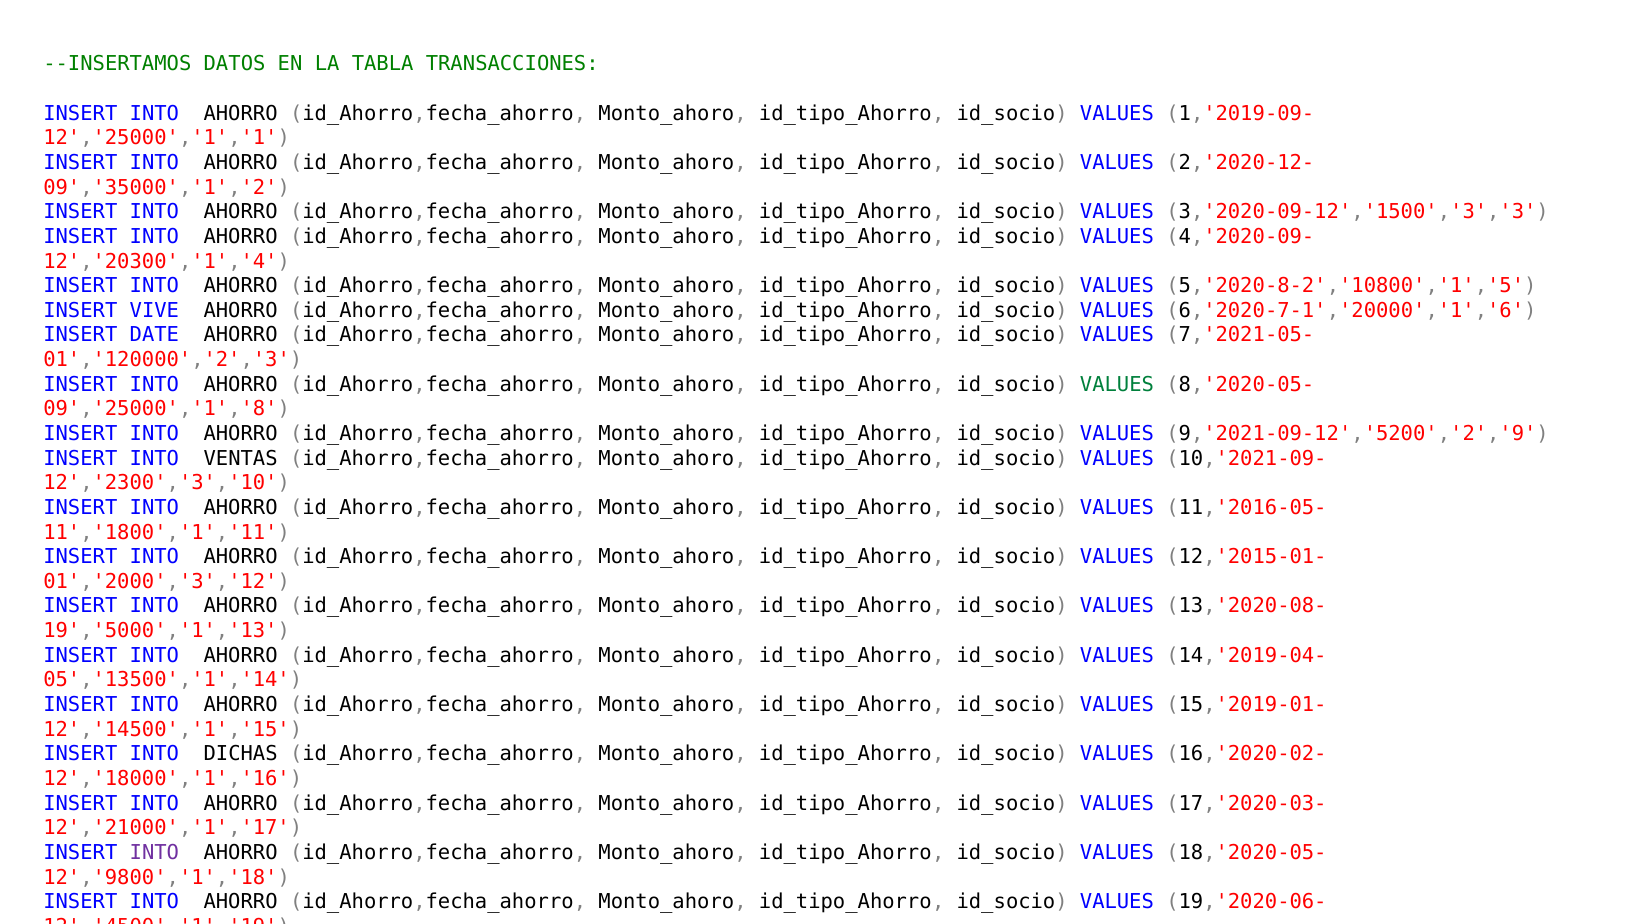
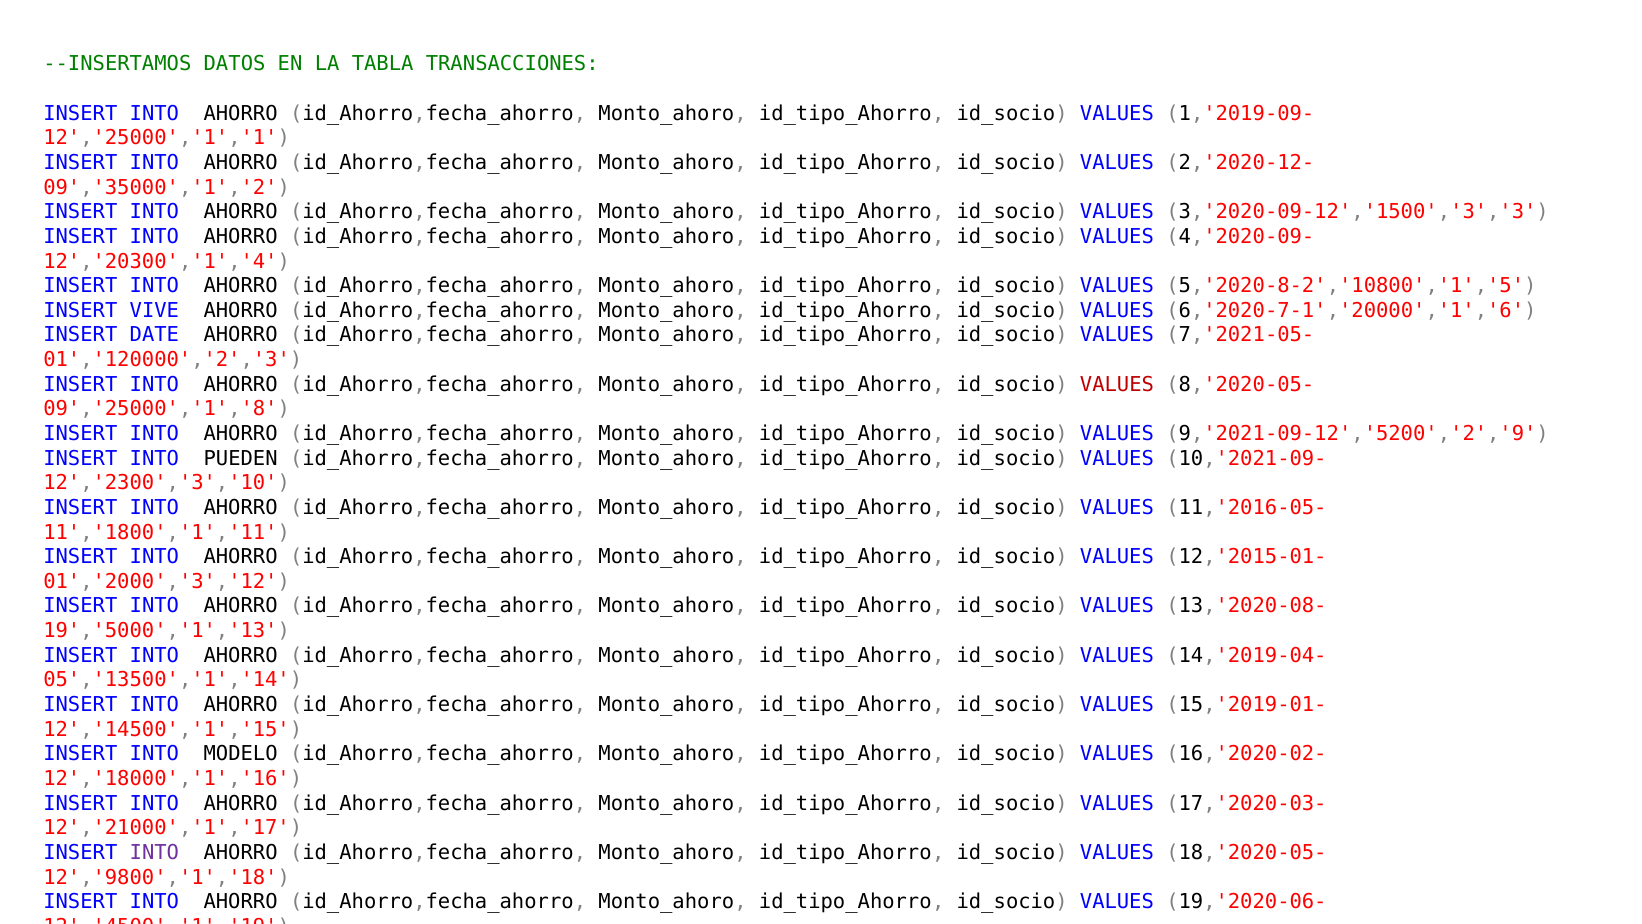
VALUES colour: green -> red (1117, 384)
VENTAS: VENTAS -> PUEDEN (241, 458)
DICHAS: DICHAS -> MODELO (241, 754)
